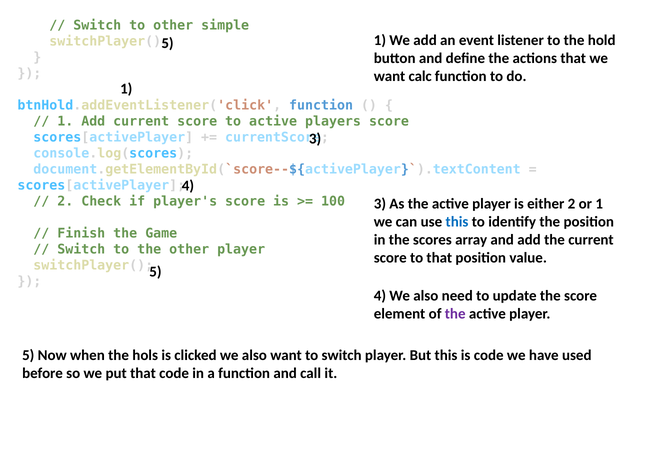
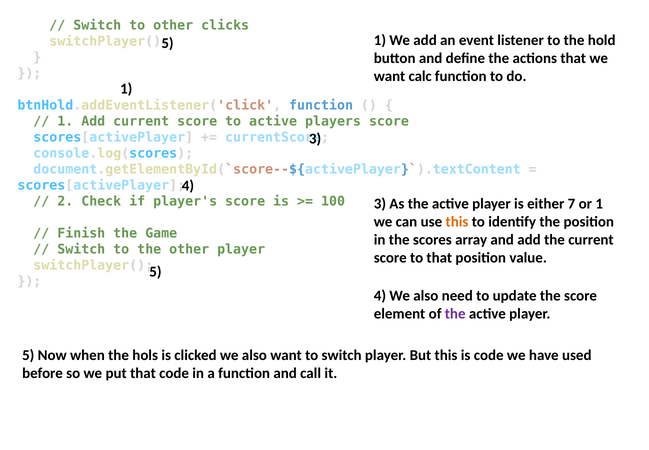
simple: simple -> clicks (225, 25)
either 2: 2 -> 7 (572, 204)
this colour: blue -> orange (457, 221)
